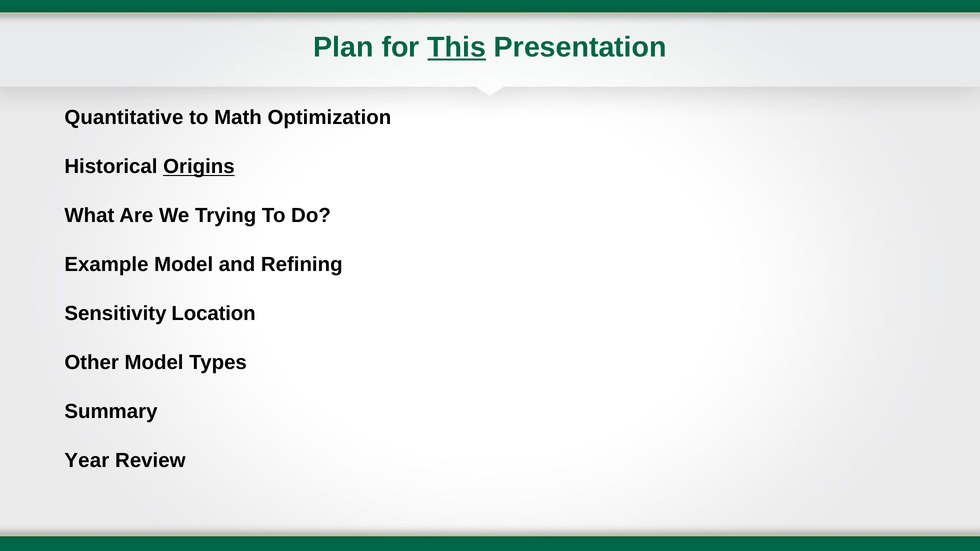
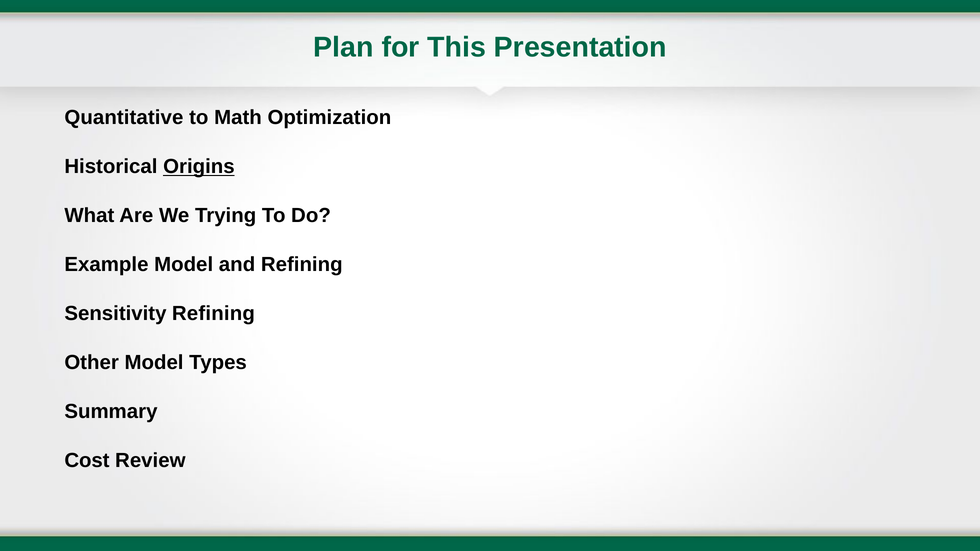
This underline: present -> none (457, 47)
Sensitivity Location: Location -> Refining (213, 314)
Year: Year -> Cost (87, 461)
